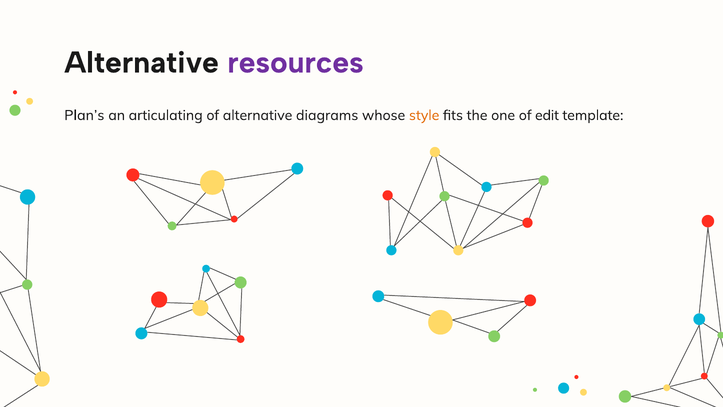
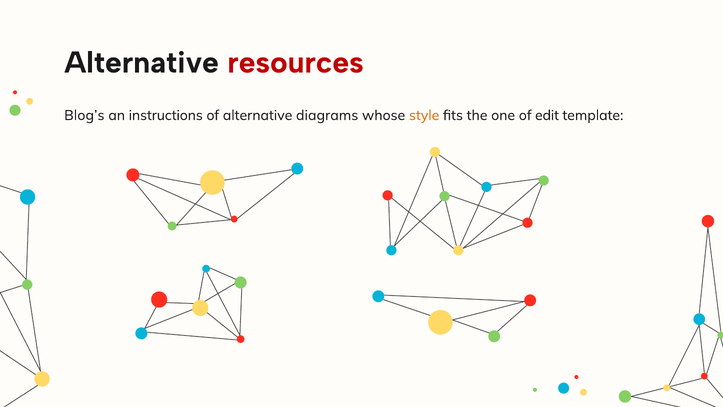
resources colour: purple -> red (296, 63)
Plan’s: Plan’s -> Blog’s (84, 115)
articulating: articulating -> instructions (166, 115)
